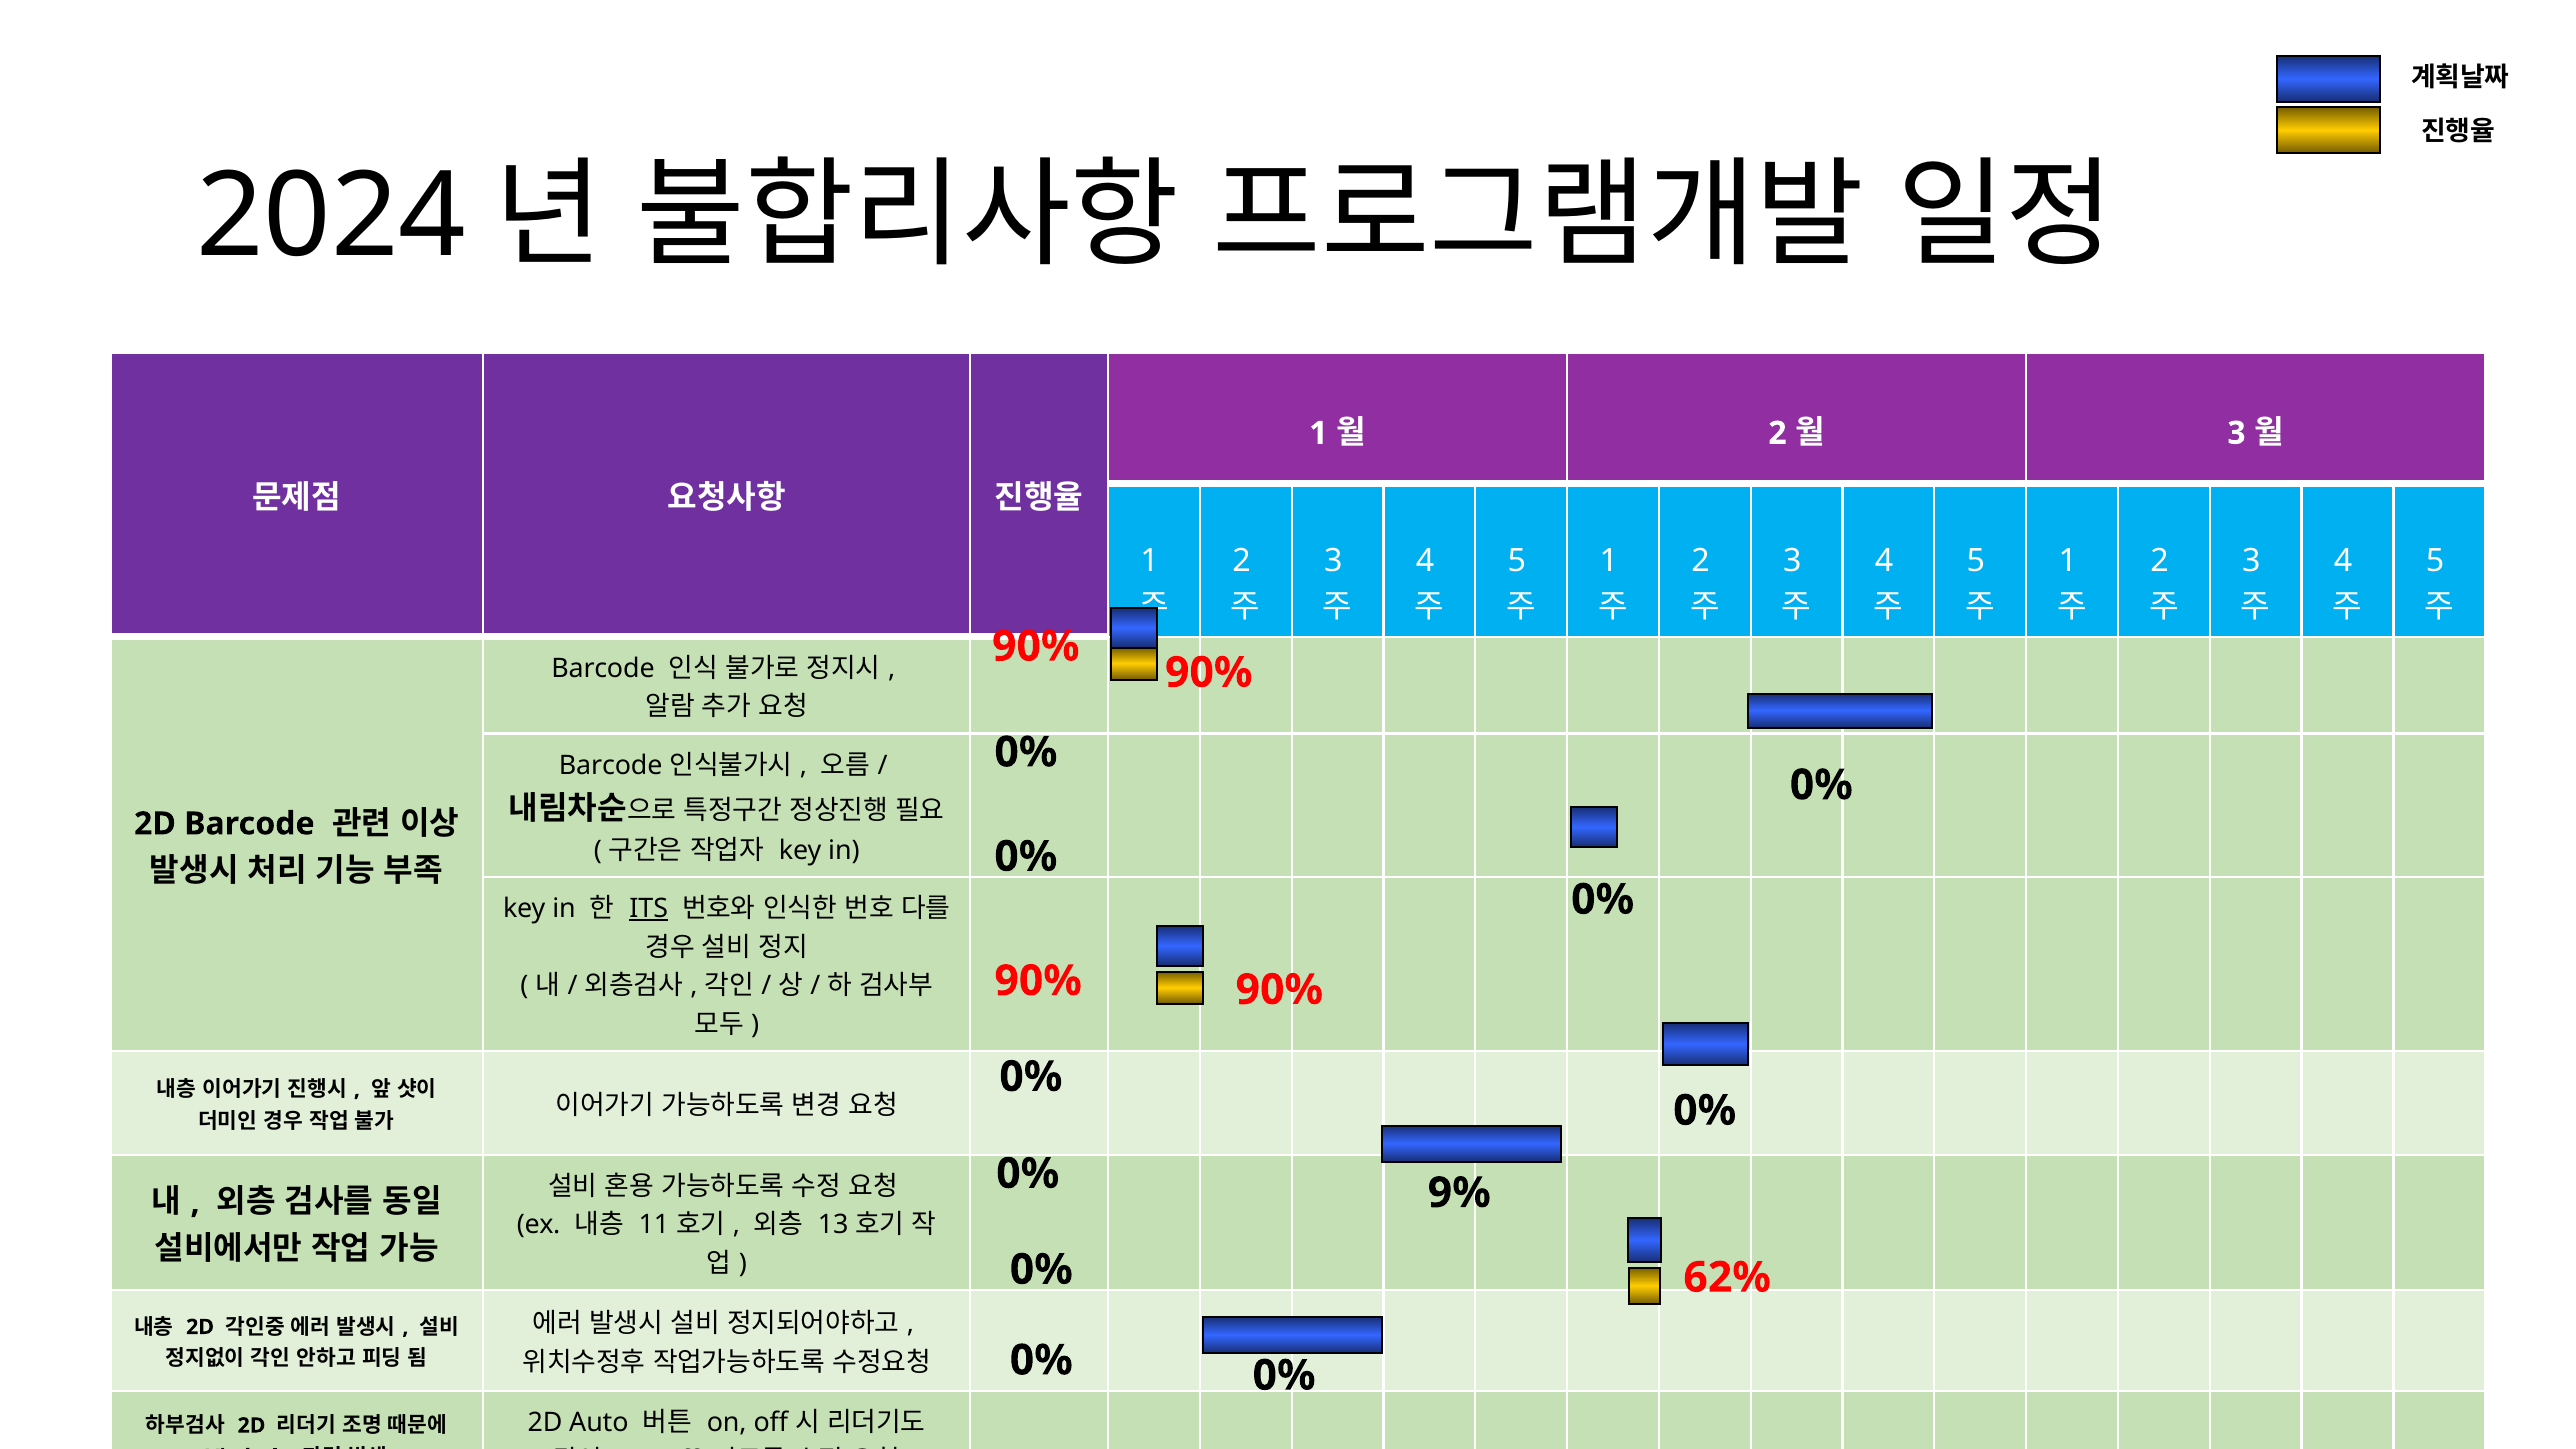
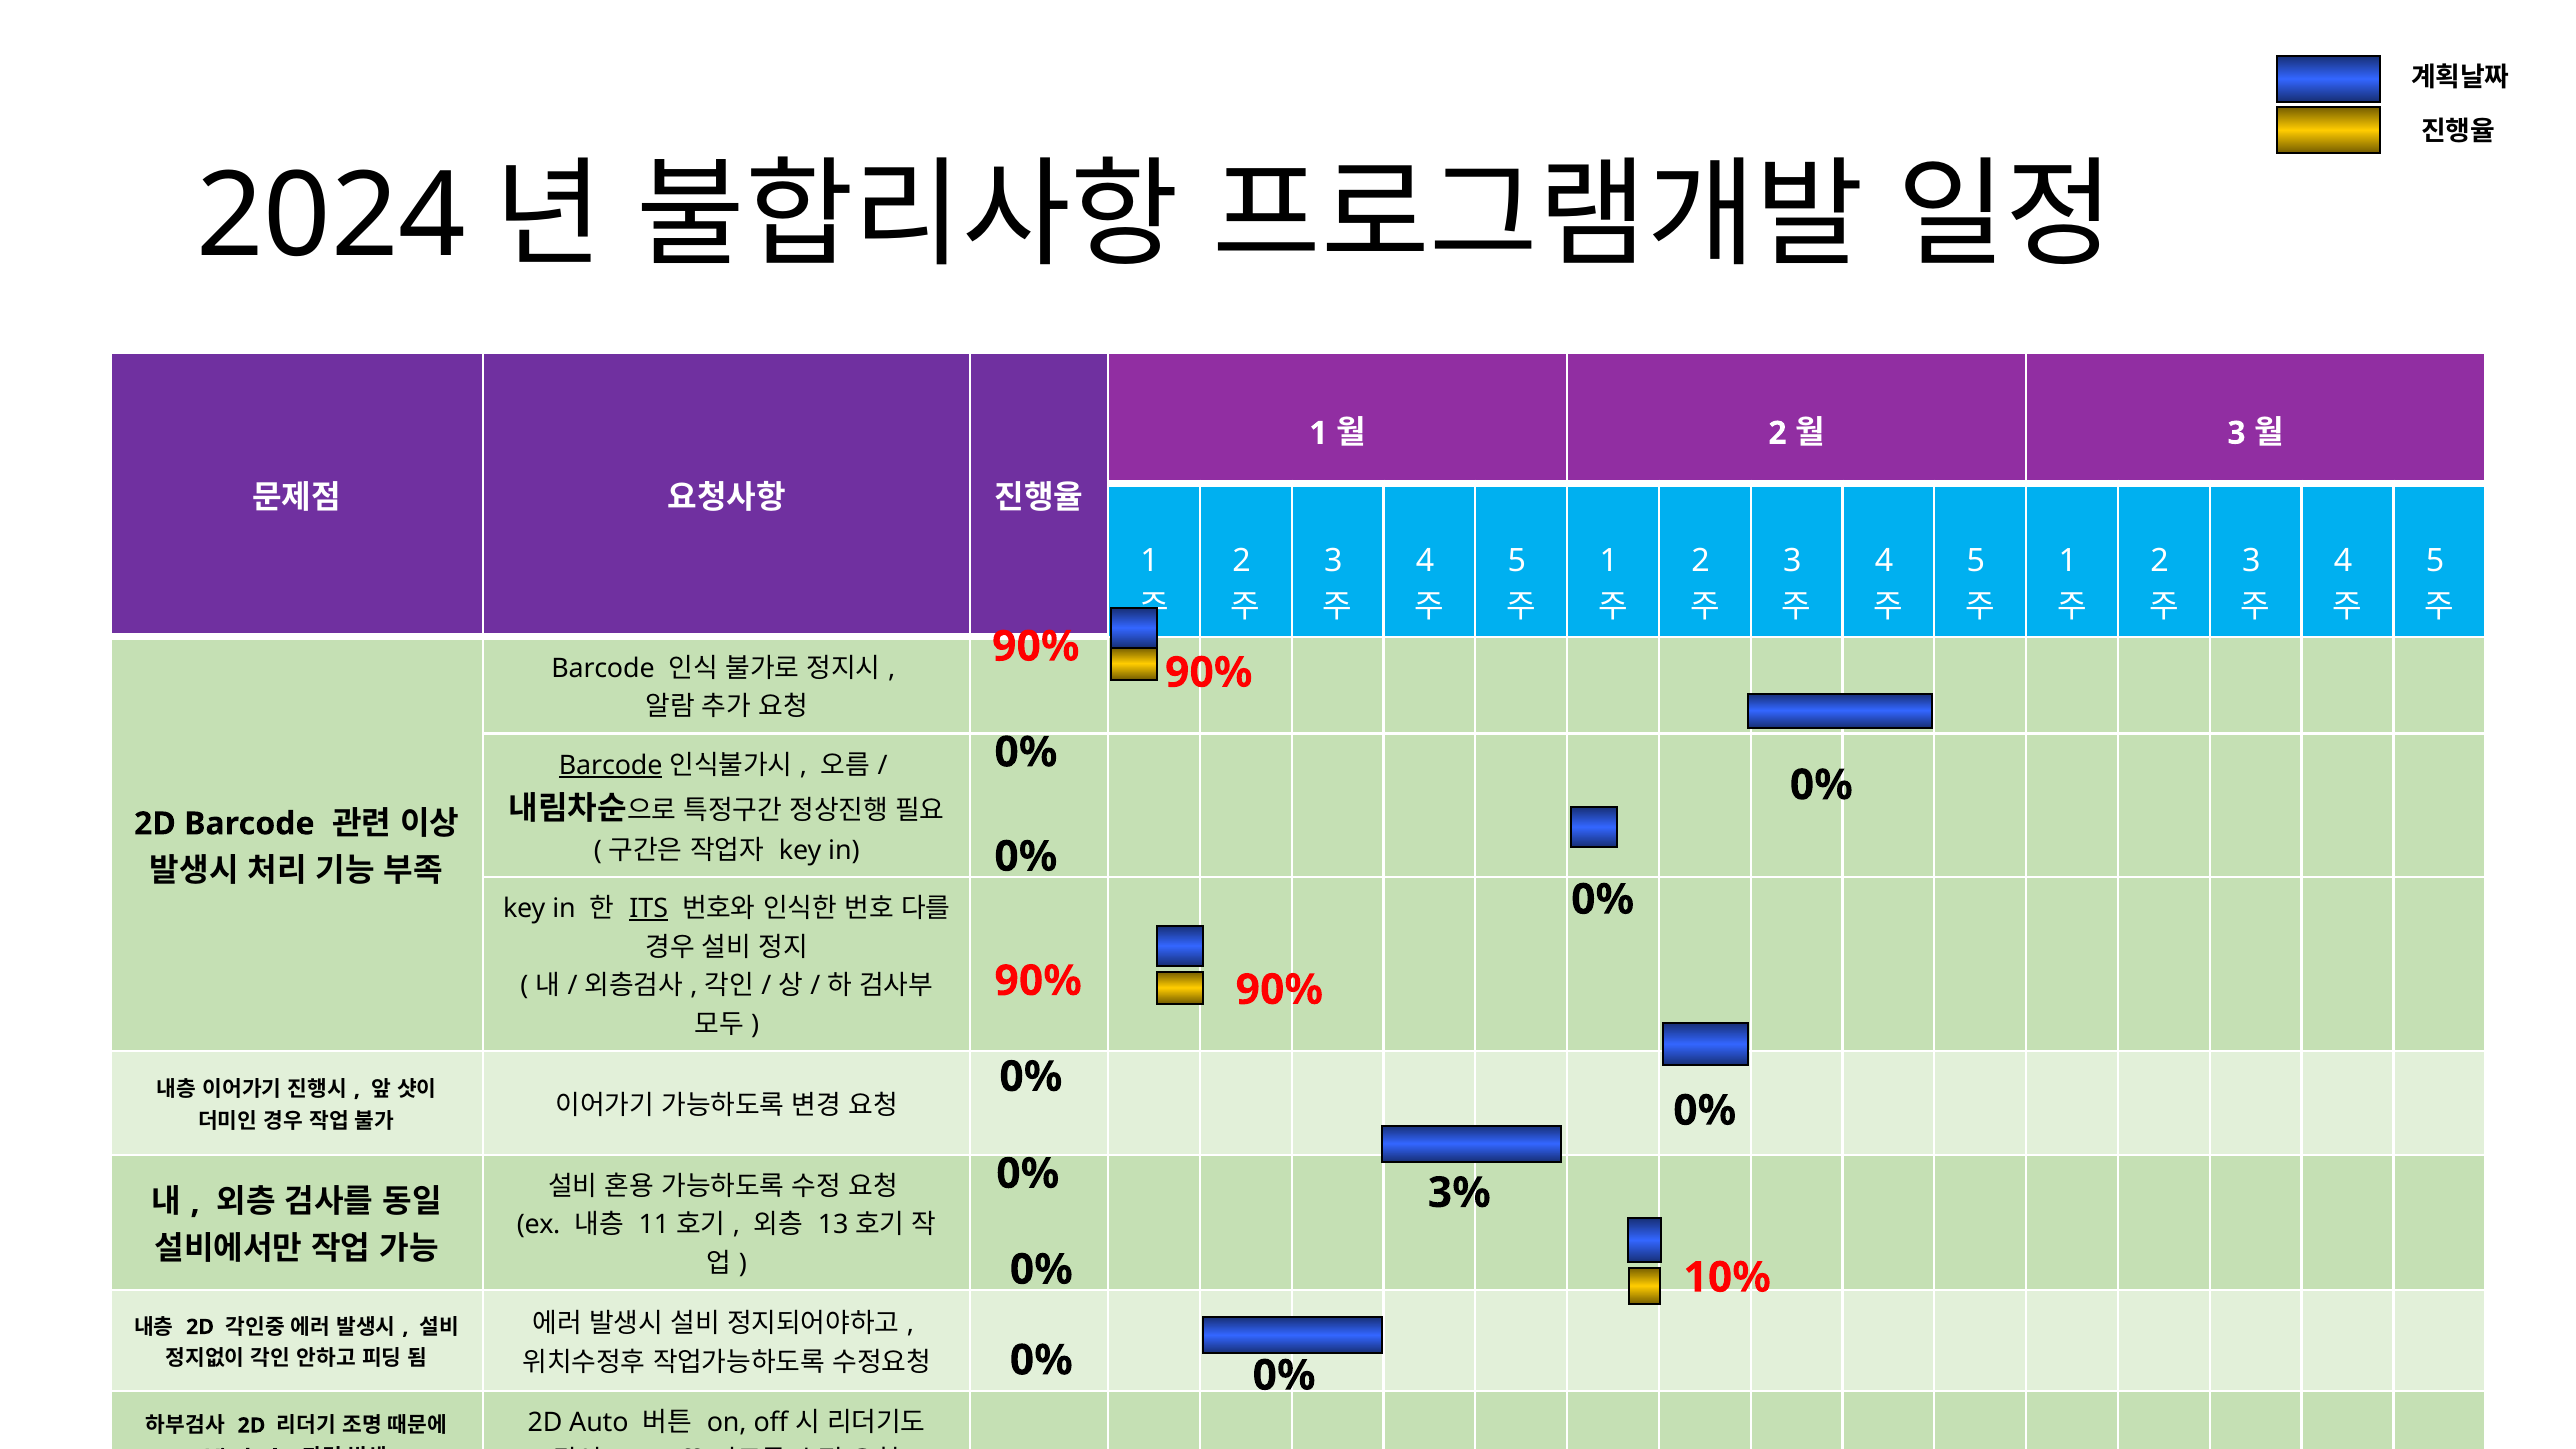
Barcode underline: none -> present (611, 765)
9%: 9% -> 3% (1459, 1193)
62%: 62% -> 10% (1727, 1278)
